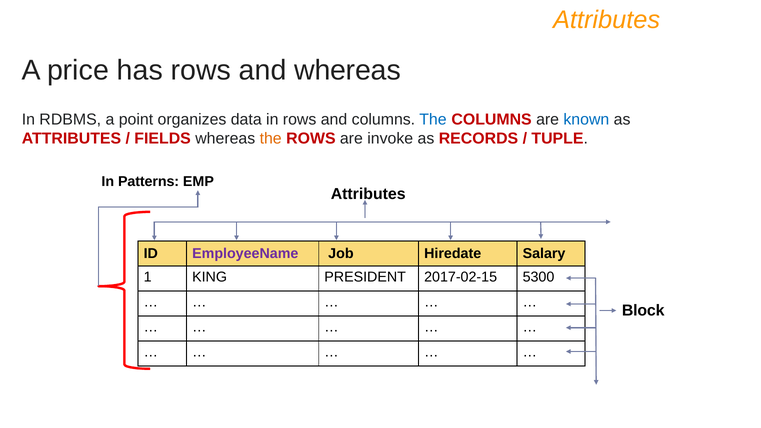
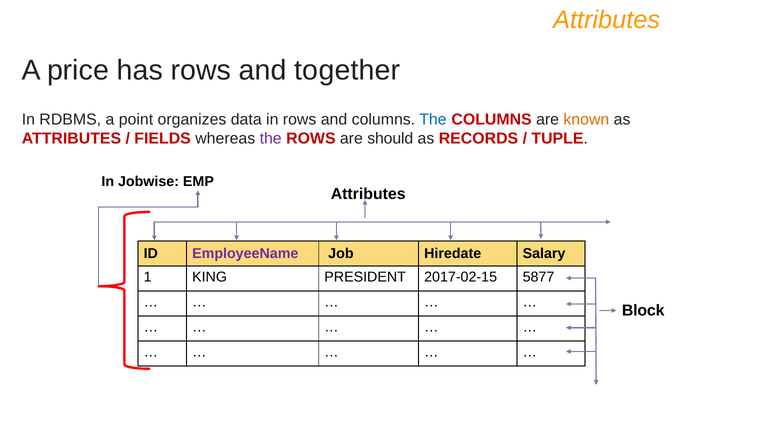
and whereas: whereas -> together (347, 70)
known colour: blue -> orange (586, 120)
the colour: orange -> purple (271, 139)
invoke: invoke -> should (390, 139)
Patterns: Patterns -> Jobwise (149, 181)
5300: 5300 -> 5877 (538, 277)
